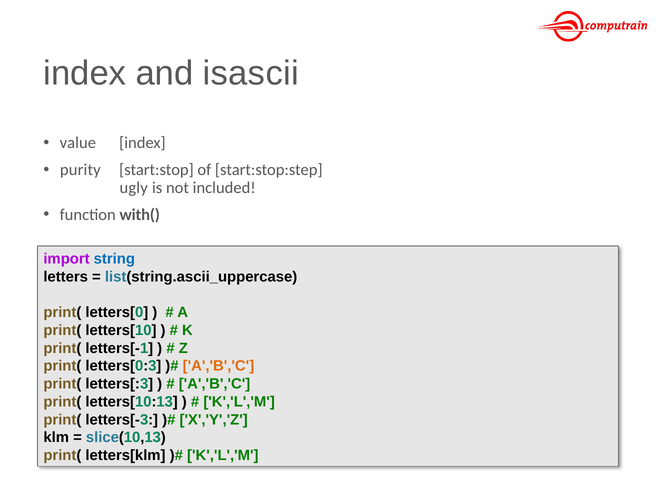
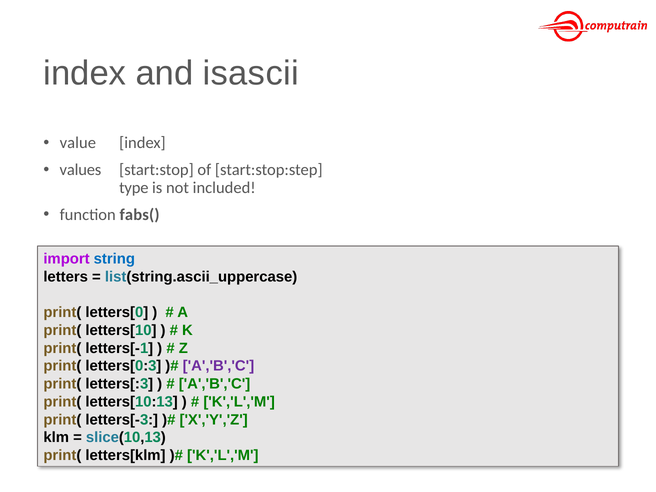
purity: purity -> values (80, 170)
ugly: ugly -> type (134, 188)
with(: with( -> fabs( (140, 215)
A','B','C colour: orange -> purple (218, 366)
